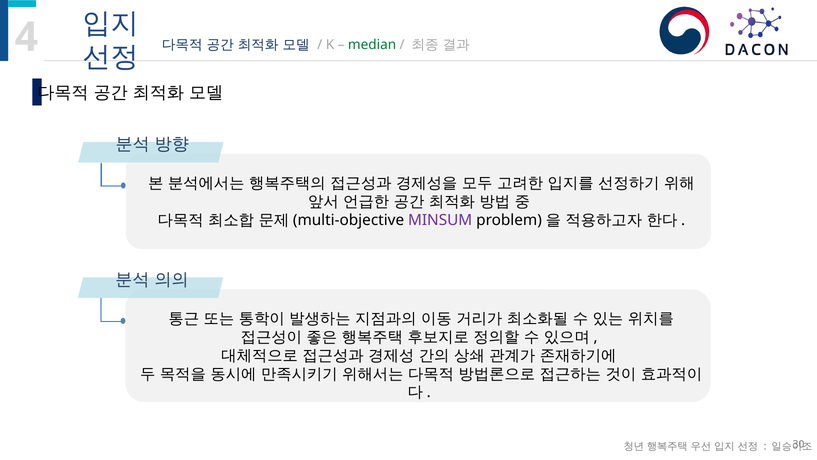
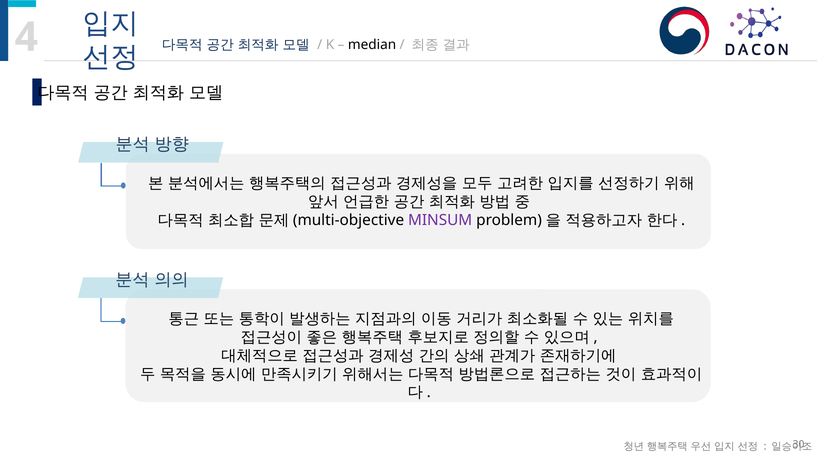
median colour: green -> black (372, 45)
